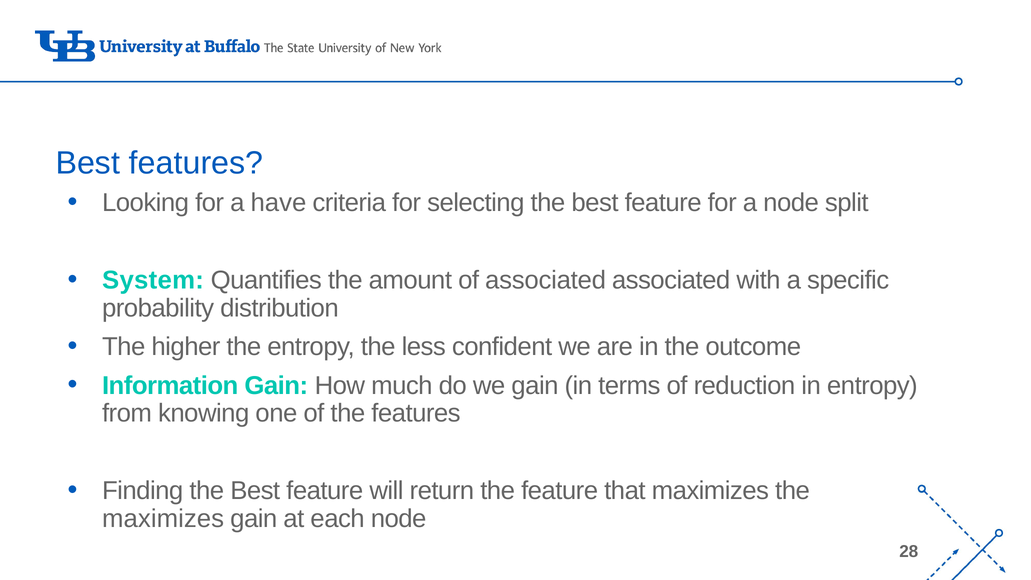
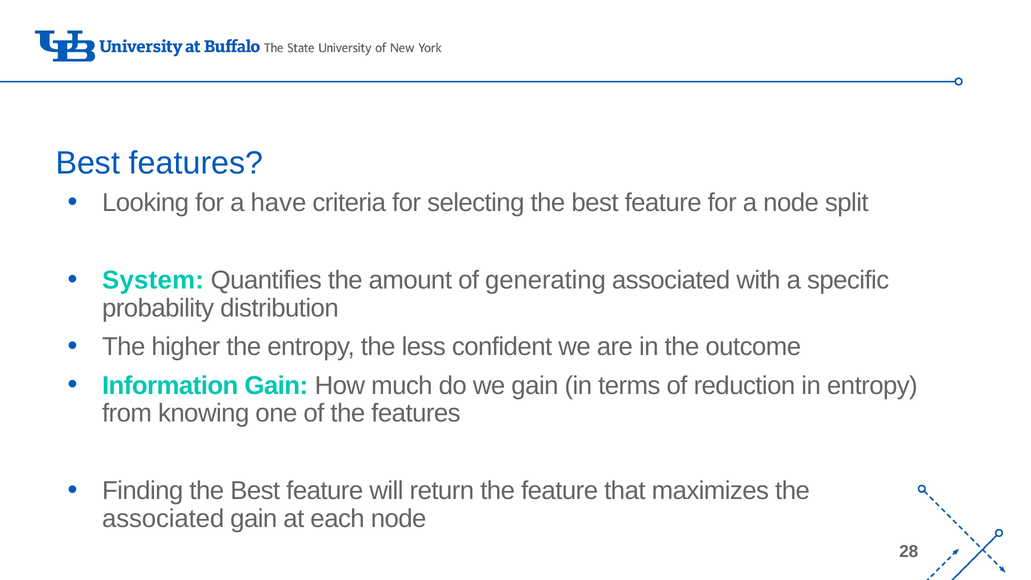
of associated: associated -> generating (546, 280)
maximizes: maximizes -> associated (163, 519)
